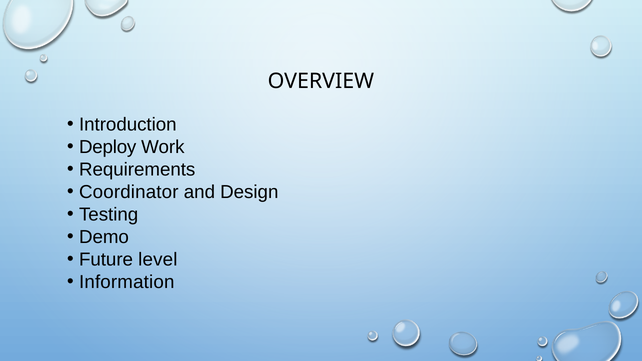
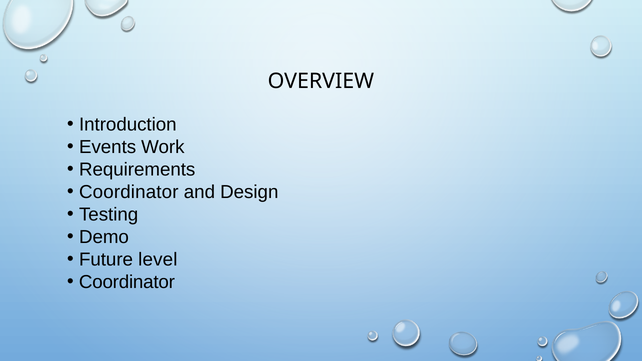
Deploy: Deploy -> Events (108, 147)
Information: Information -> Coordinator (127, 282)
